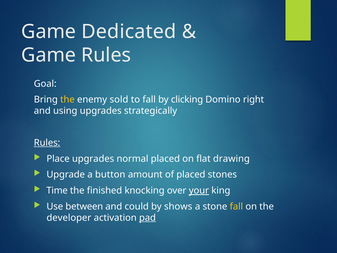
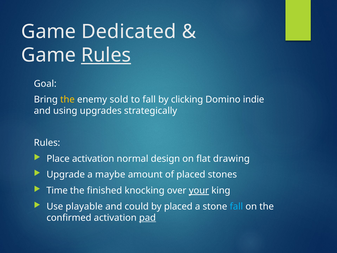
Rules underline: none -> present (106, 55)
right: right -> indie (254, 100)
Rules underline: present -> none (47, 143)
Place upgrades: upgrades -> activation (93, 159)
normal placed: placed -> design (165, 159)
button: button -> maybe (110, 174)
between: between -> playable (84, 206)
by shows: shows -> placed (178, 206)
fall colour: yellow -> light blue (236, 206)
developer: developer -> confirmed (69, 218)
